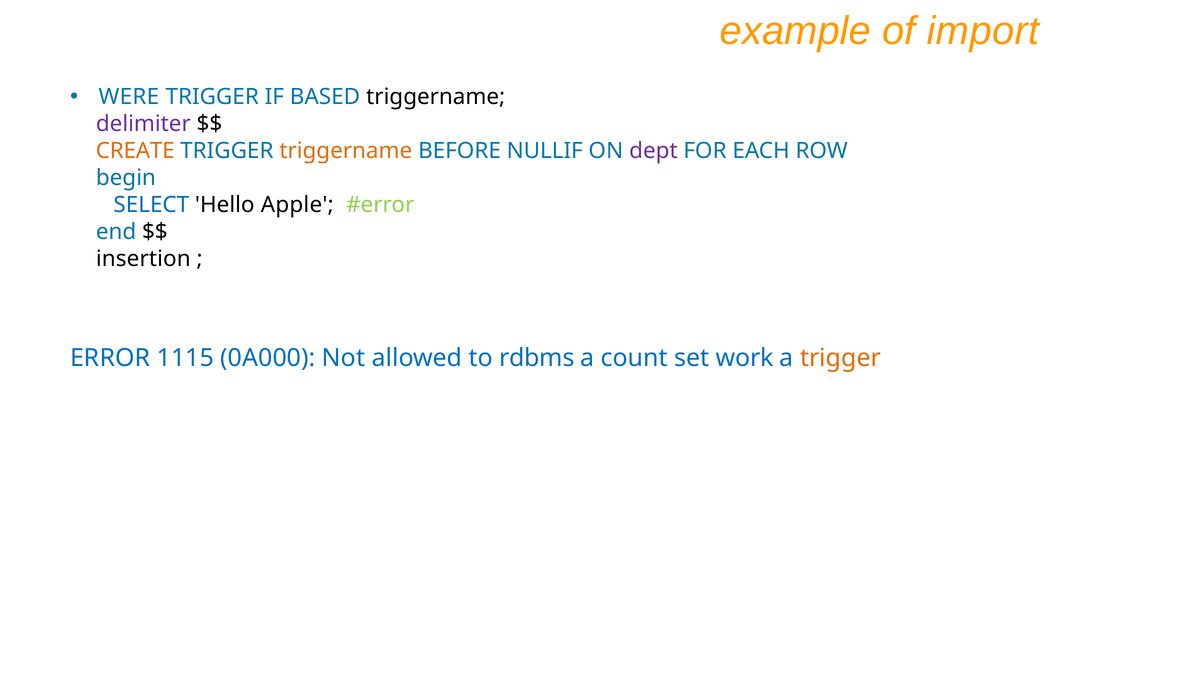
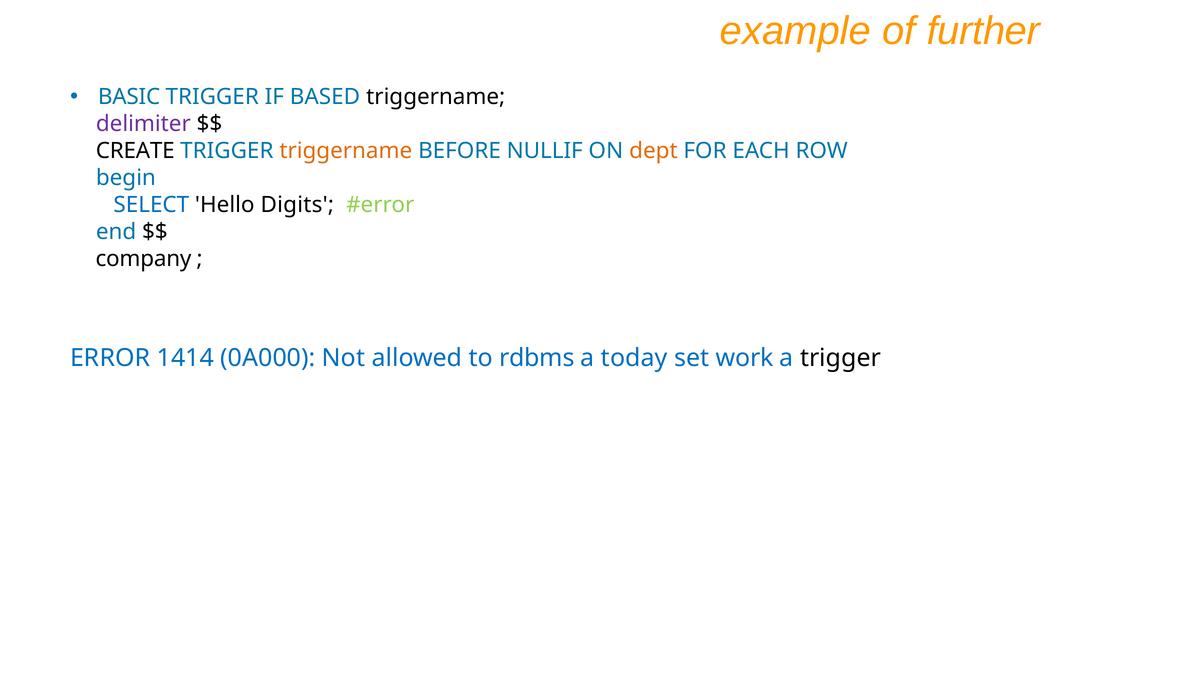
import: import -> further (983, 31)
WERE: WERE -> BASIC (129, 97)
CREATE colour: orange -> black (135, 151)
dept colour: purple -> orange (653, 151)
Apple: Apple -> Digits (297, 205)
insertion: insertion -> company (143, 259)
1115: 1115 -> 1414 (185, 358)
count: count -> today (634, 358)
trigger colour: orange -> black (840, 358)
